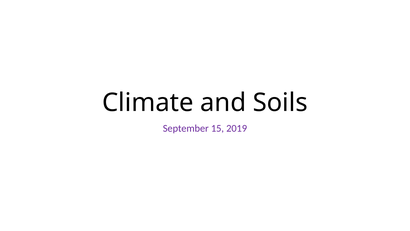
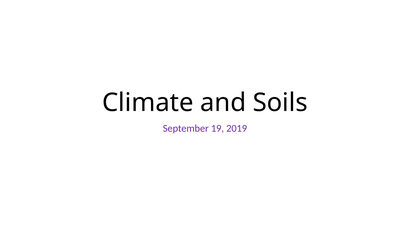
15: 15 -> 19 (217, 128)
